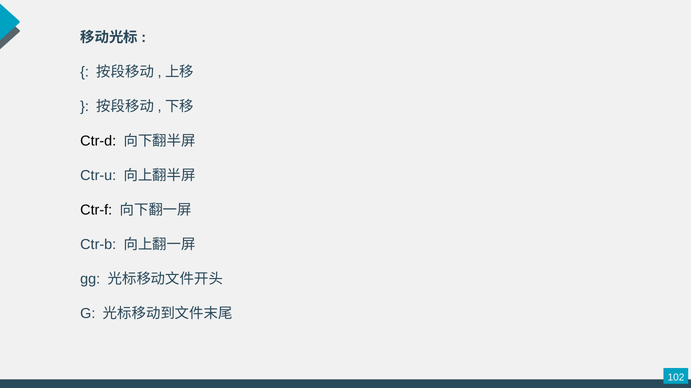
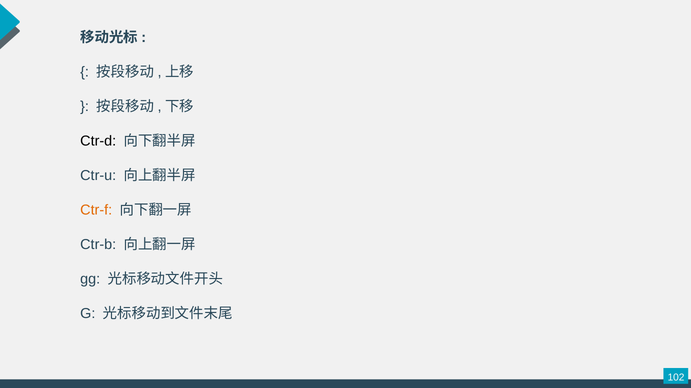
Ctr-f colour: black -> orange (96, 210)
